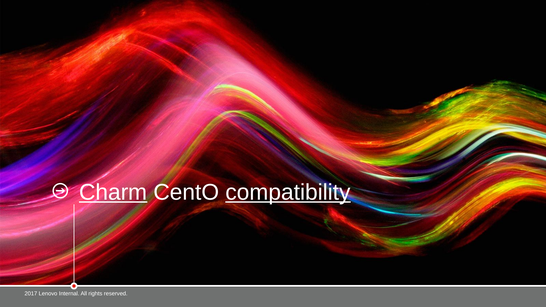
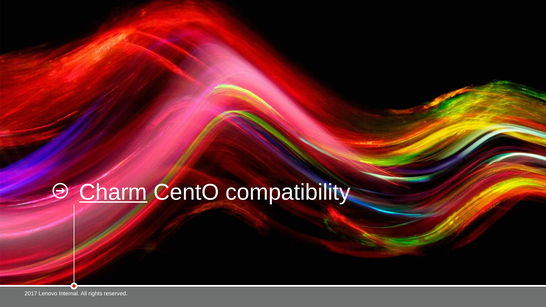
compatibility underline: present -> none (288, 192)
